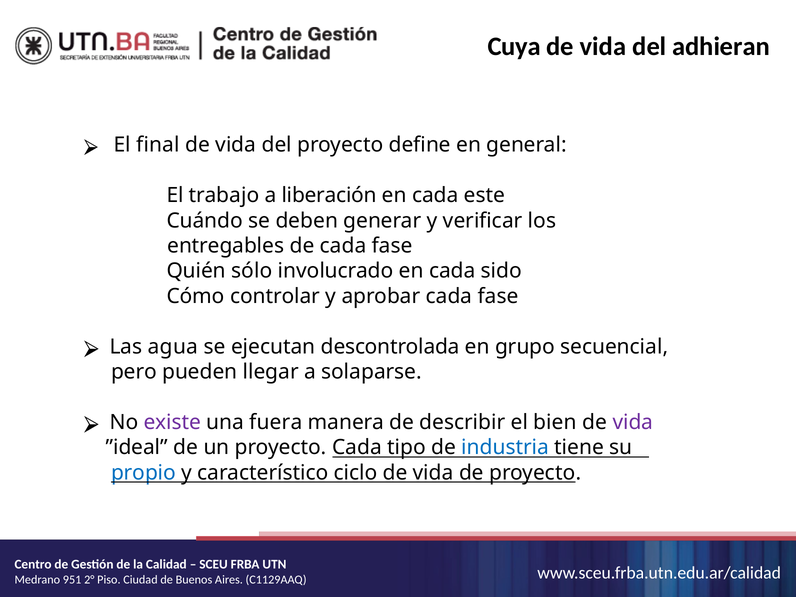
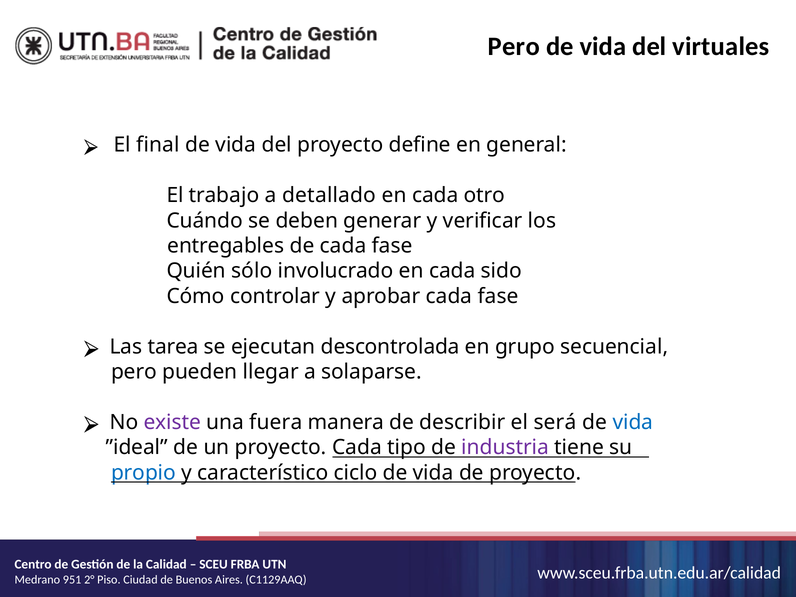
Cuya: Cuya -> Pero (514, 46)
adhieran: adhieran -> virtuales (721, 46)
liberación: liberación -> detallado (329, 195)
este: este -> otro (484, 195)
agua: agua -> tarea (173, 347)
bien: bien -> será (555, 422)
vida colour: purple -> blue (633, 422)
industria colour: blue -> purple (505, 447)
